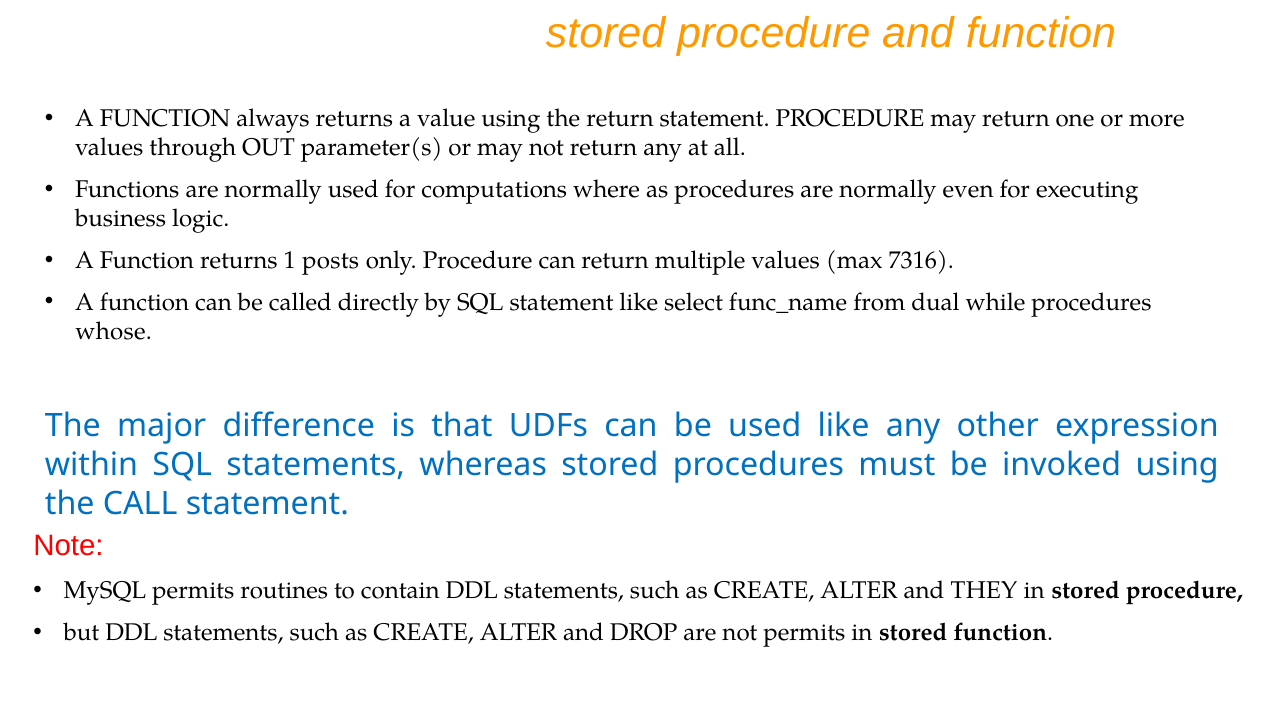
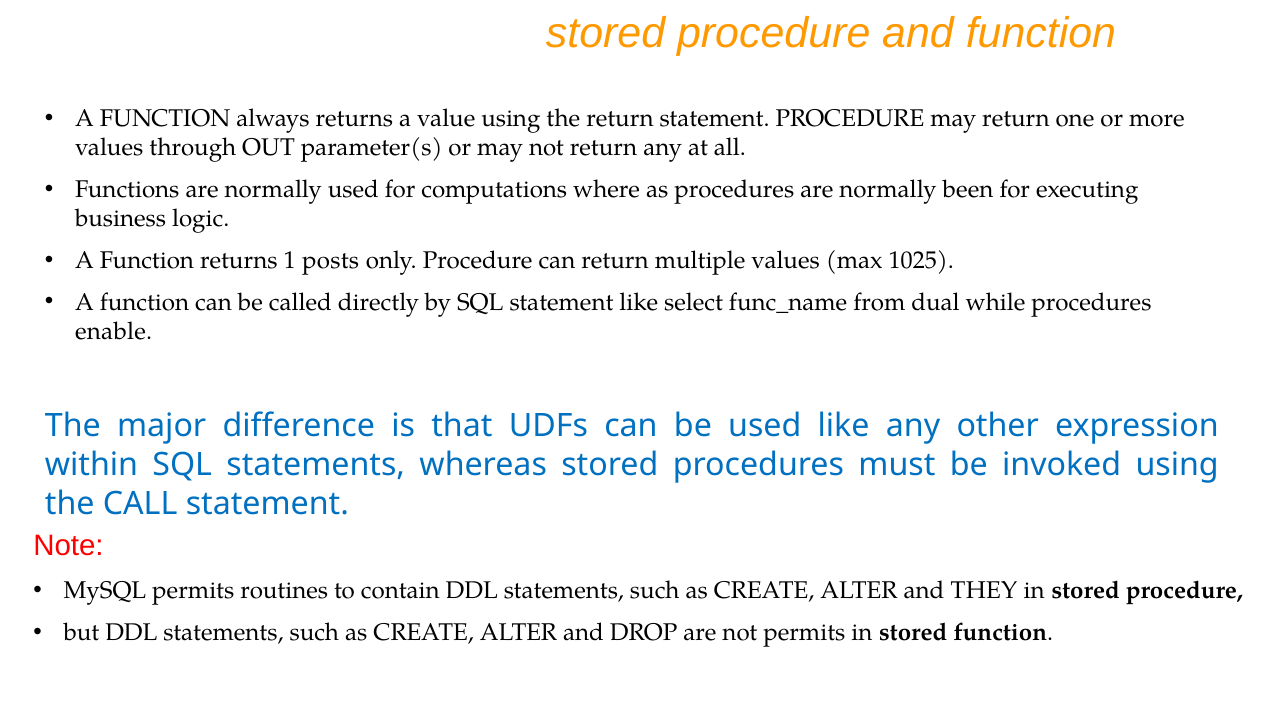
even: even -> been (968, 190)
7316: 7316 -> 1025 (921, 260)
whose: whose -> enable (114, 331)
